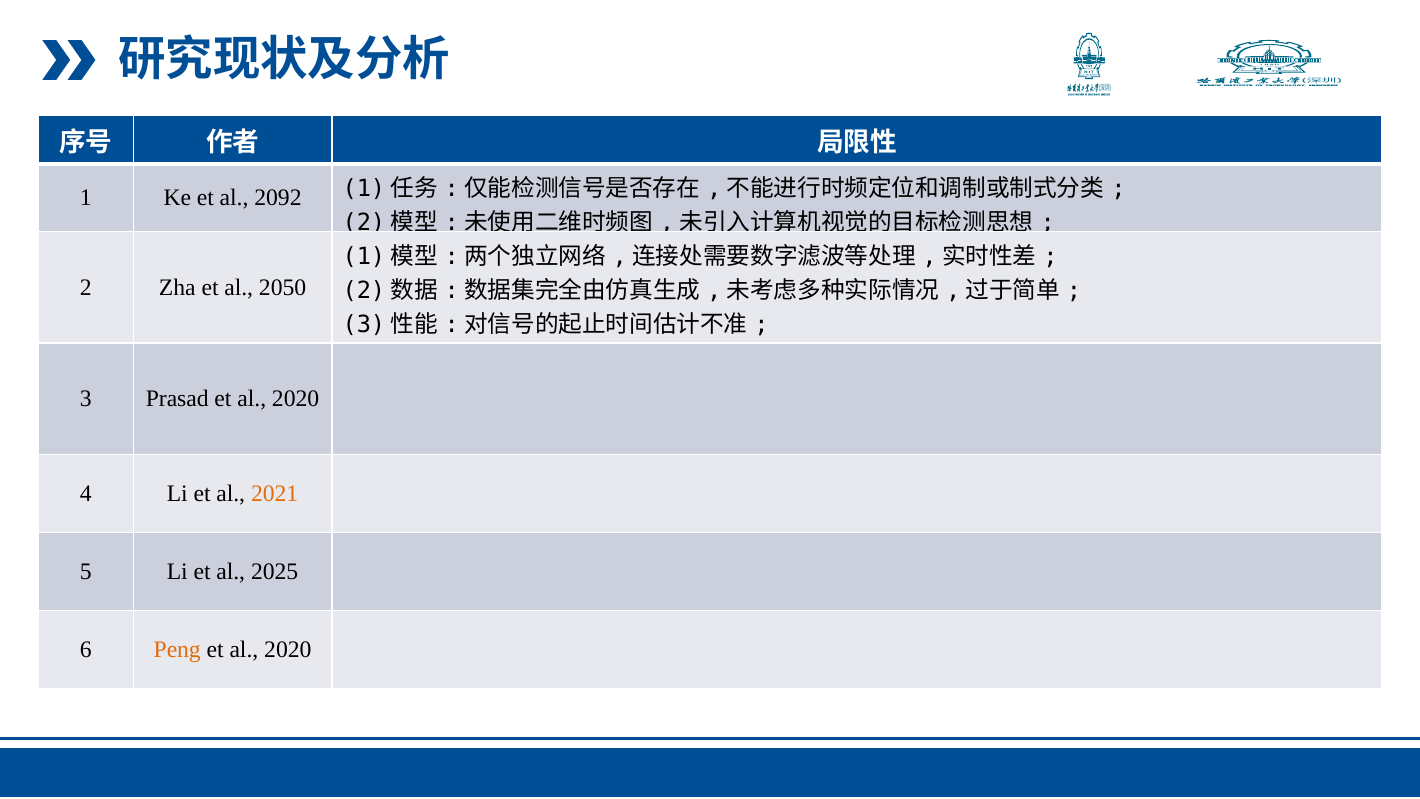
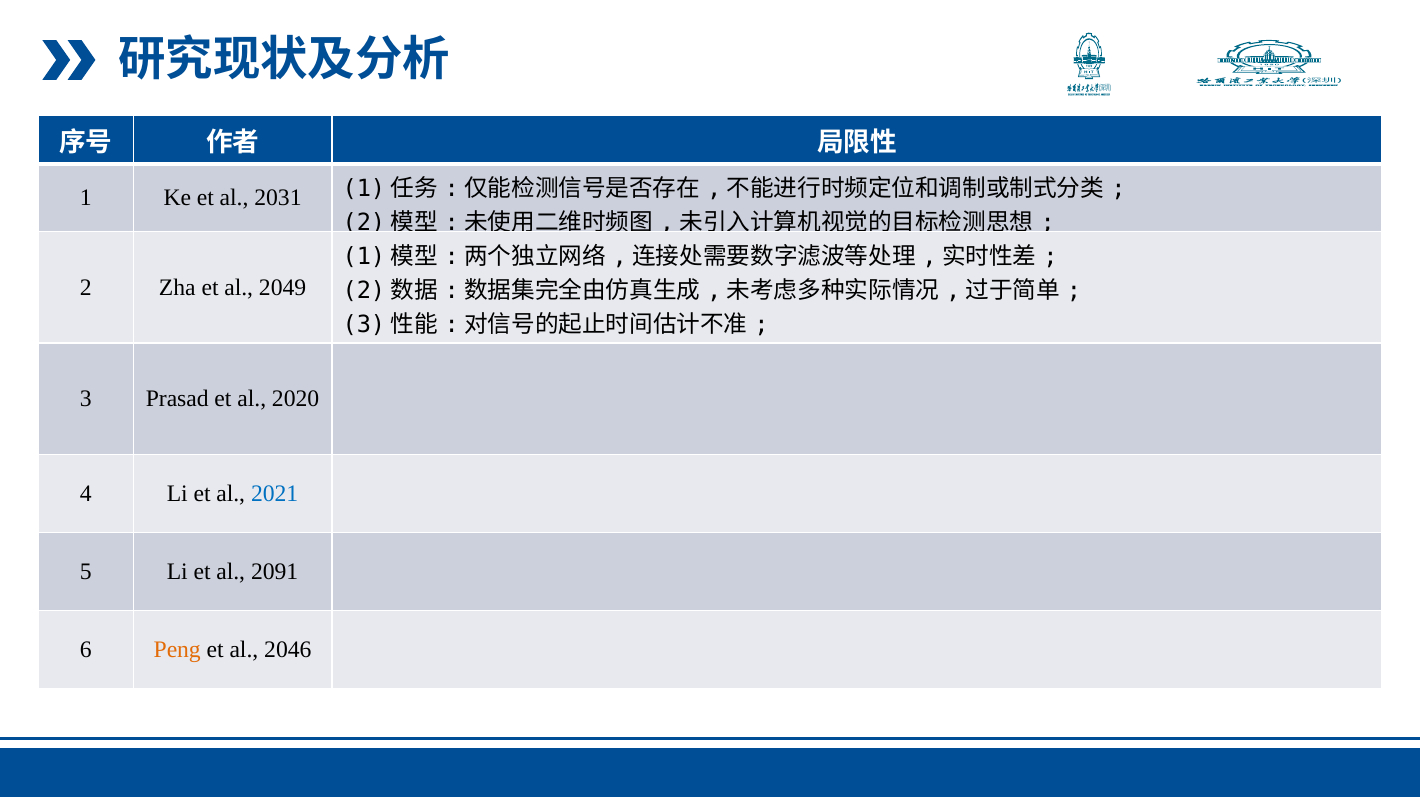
2092: 2092 -> 2031 (278, 198)
2050: 2050 -> 2049 (283, 287)
2021 colour: orange -> blue (275, 494)
2025: 2025 -> 2091 (275, 572)
2020: 2020 -> 2046 (288, 650)
